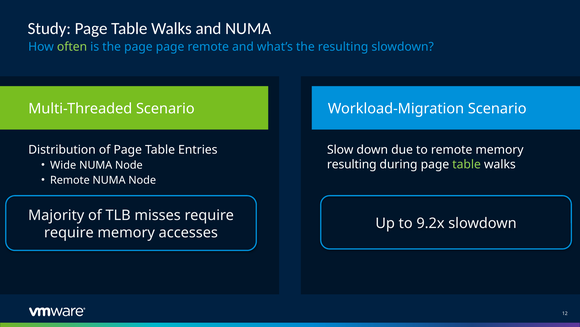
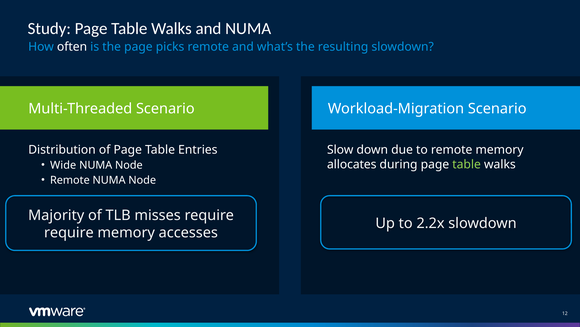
often colour: light green -> white (72, 47)
page page: page -> picks (170, 47)
resulting: resulting -> allocates (352, 164)
9.2x: 9.2x -> 2.2x (430, 223)
